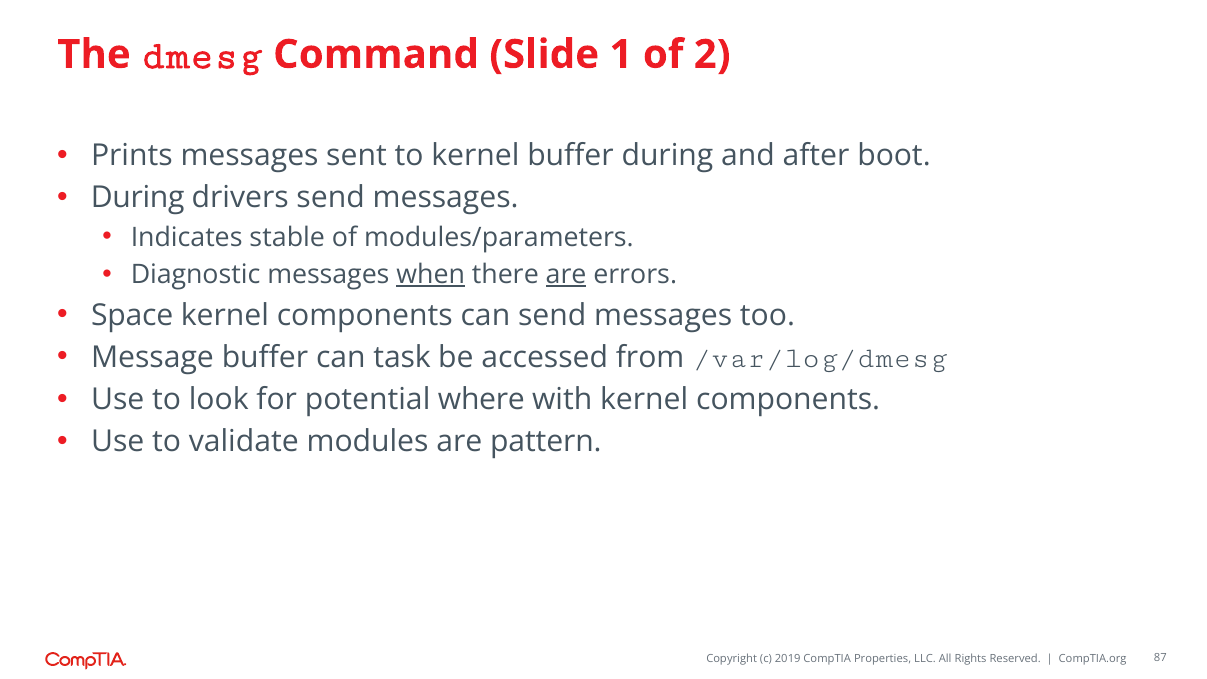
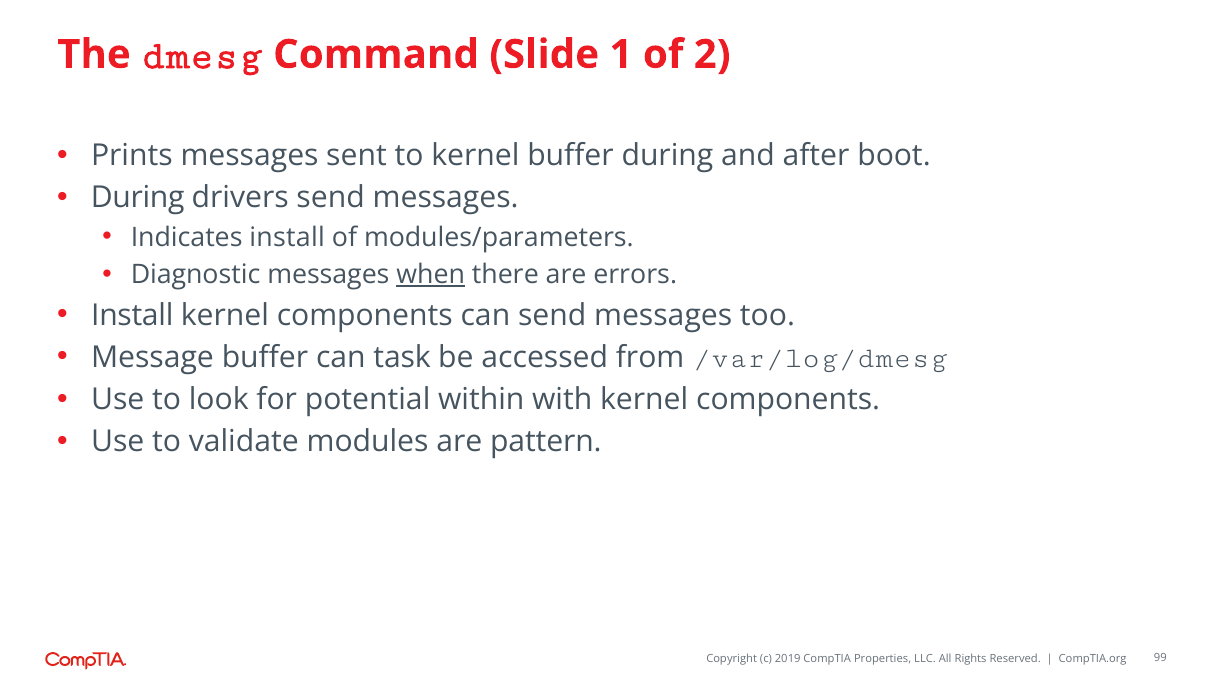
Indicates stable: stable -> install (287, 237)
are underline: present -> none (566, 275)
Space: Space -> Install (132, 315)
where: where -> within (481, 400)
87: 87 -> 99 (1160, 658)
